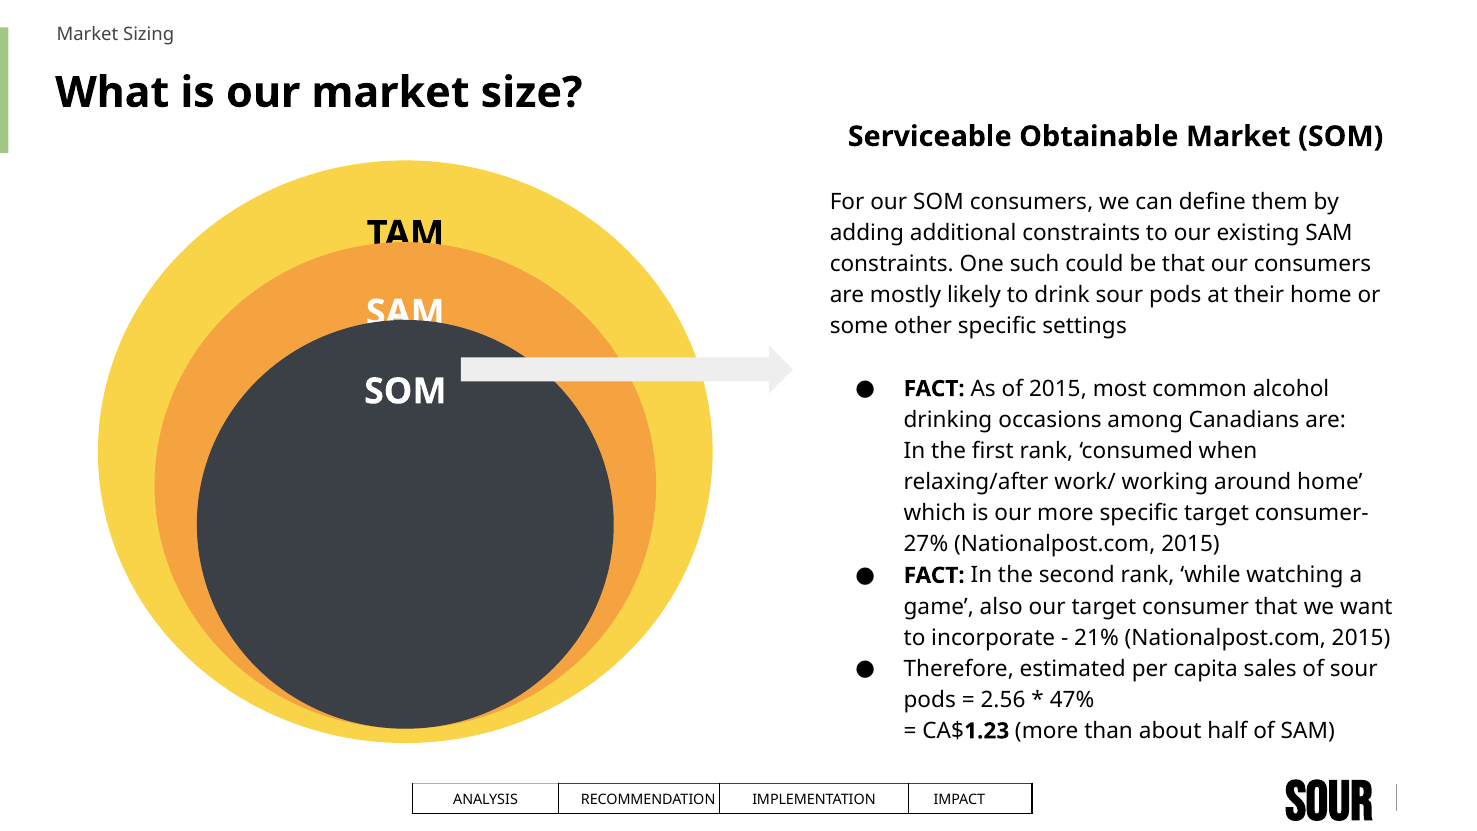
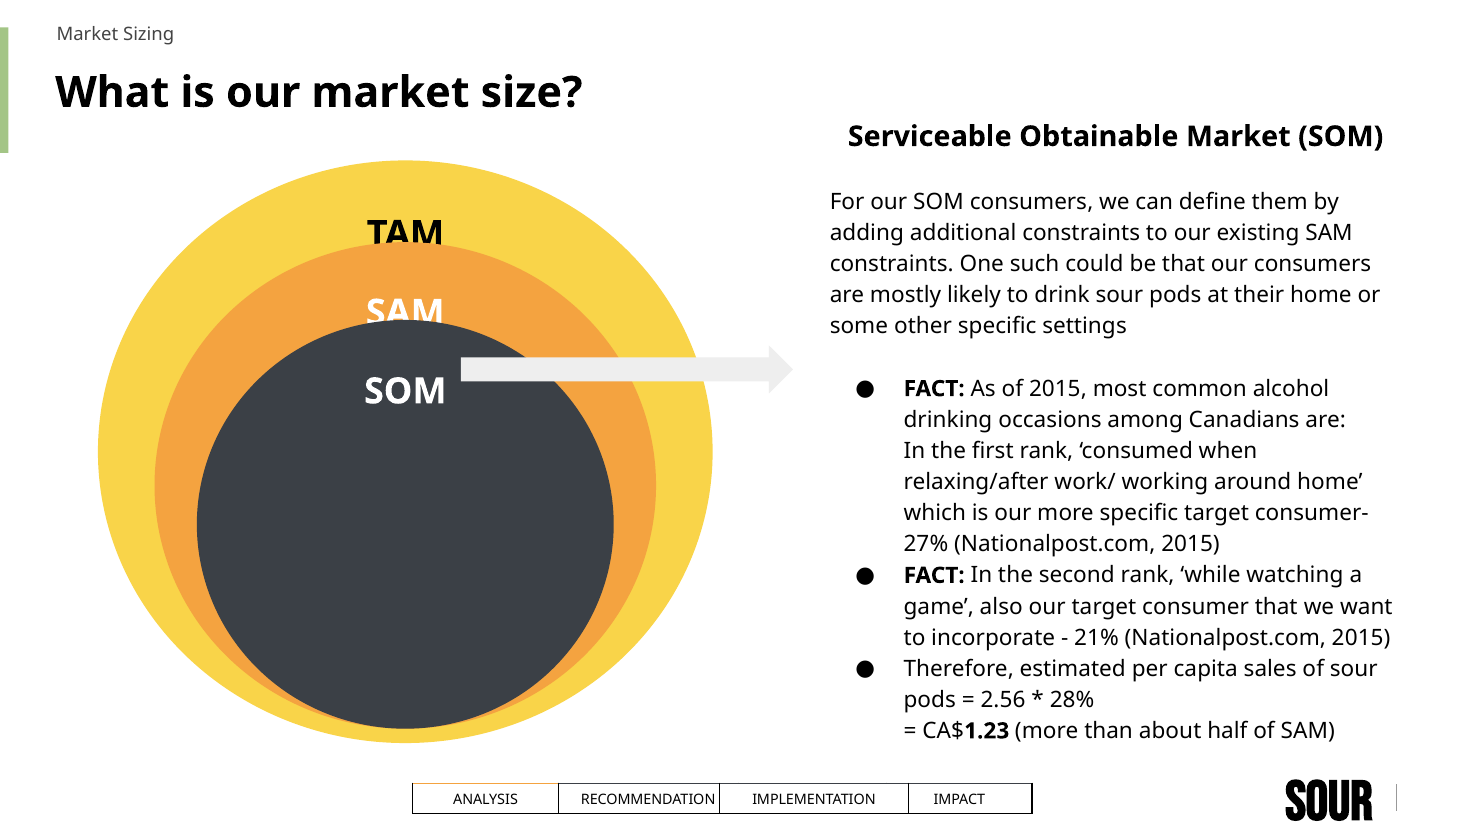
47%: 47% -> 28% (1072, 700)
